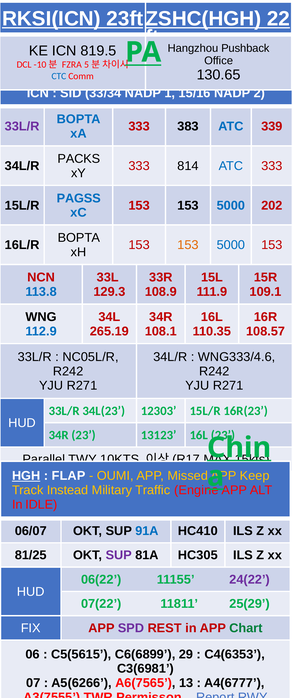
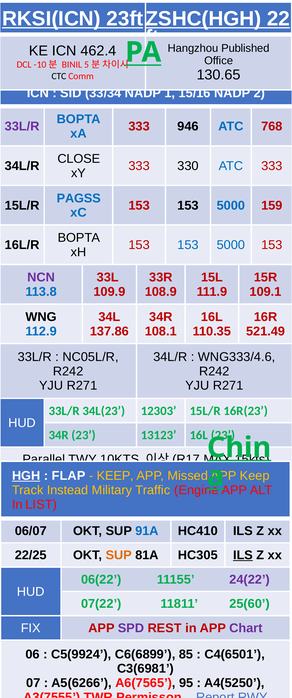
Pushback: Pushback -> Published (245, 48)
819.5: 819.5 -> 462.4 (98, 51)
FZRA: FZRA -> BINIL (72, 65)
CTC colour: blue -> black (59, 76)
383: 383 -> 946 (188, 126)
339: 339 -> 768 (272, 126)
PACKS: PACKS -> CLOSE (79, 159)
814: 814 -> 330 (188, 166)
202: 202 -> 159 (272, 206)
153 colour: orange -> blue (188, 245)
NCN colour: red -> purple (41, 278)
129.3: 129.3 -> 109.9 (109, 292)
265.19: 265.19 -> 137.86 (109, 332)
108.57: 108.57 -> 521.49 (266, 332)
OUMI: OUMI -> KEEP (115, 476)
IDLE: IDLE -> LIST (41, 505)
81/25: 81/25 -> 22/25 (31, 556)
SUP colour: purple -> orange (119, 556)
ILS underline: none -> present (243, 556)
25(29: 25(29 -> 25(60 (250, 604)
Chart colour: green -> purple (246, 629)
C5(5615: C5(5615 -> C5(9924 (81, 655)
29: 29 -> 85 (186, 655)
C4(6353: C4(6353 -> C4(6501 (235, 655)
13: 13 -> 95 (186, 684)
A4(6777: A4(6777 -> A4(5250 (234, 684)
